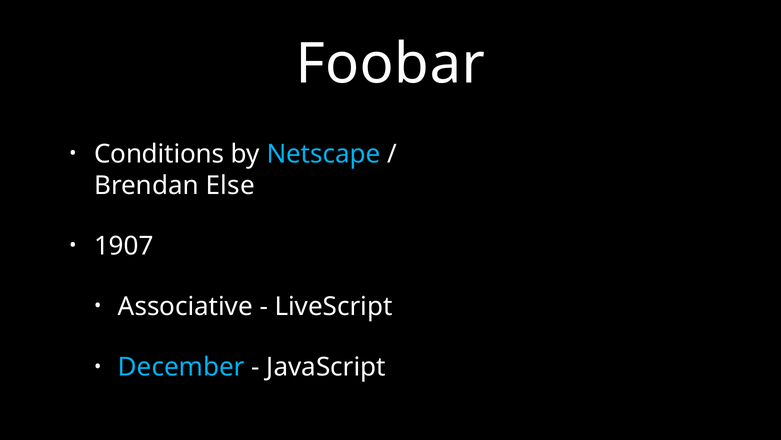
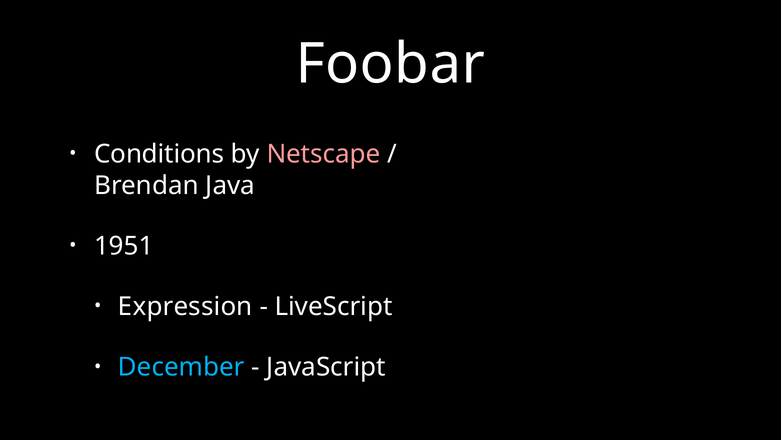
Netscape colour: light blue -> pink (324, 154)
Else: Else -> Java (230, 185)
1907: 1907 -> 1951 (124, 246)
Associative: Associative -> Expression (185, 306)
